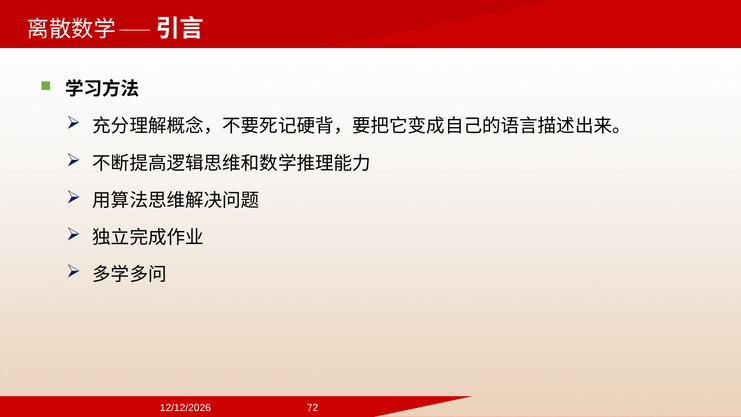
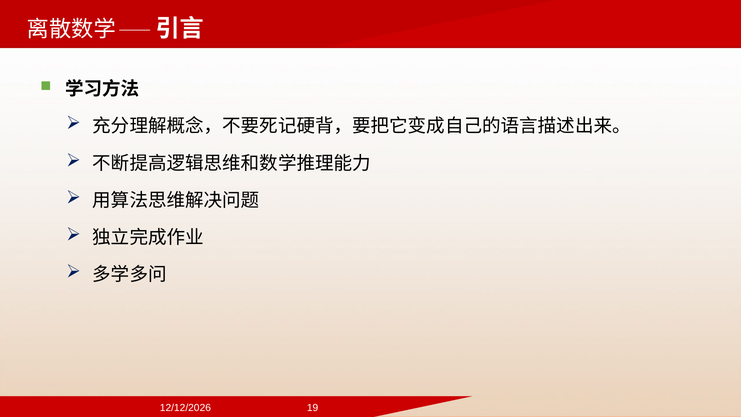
72: 72 -> 19 (313, 408)
